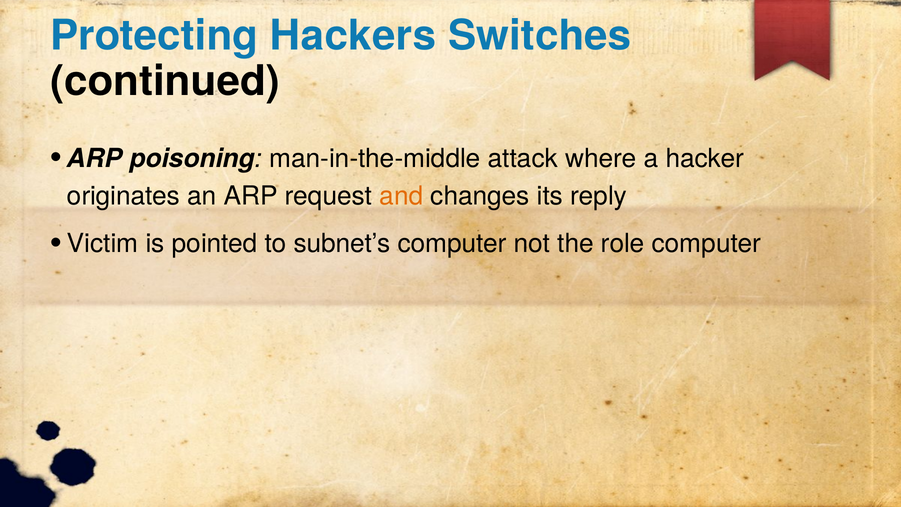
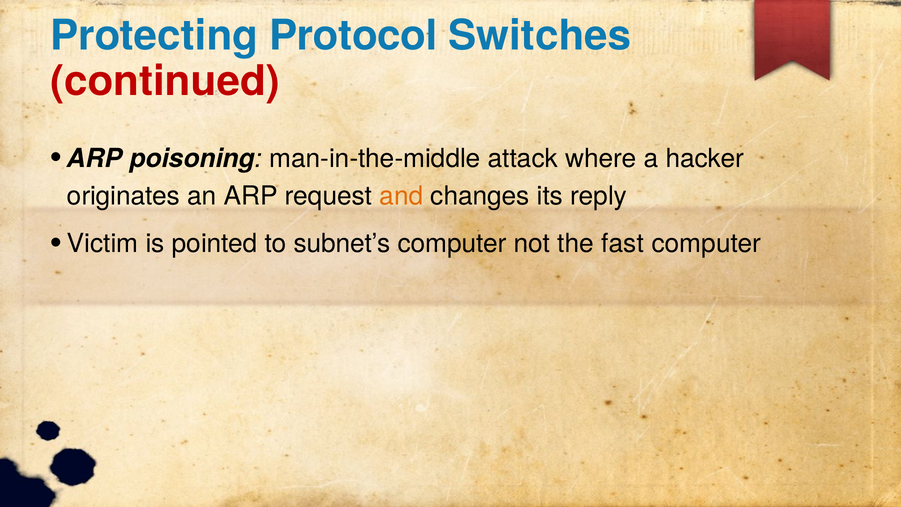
Hackers: Hackers -> Protocol (353, 36)
continued colour: black -> red (165, 81)
role: role -> fast (623, 243)
